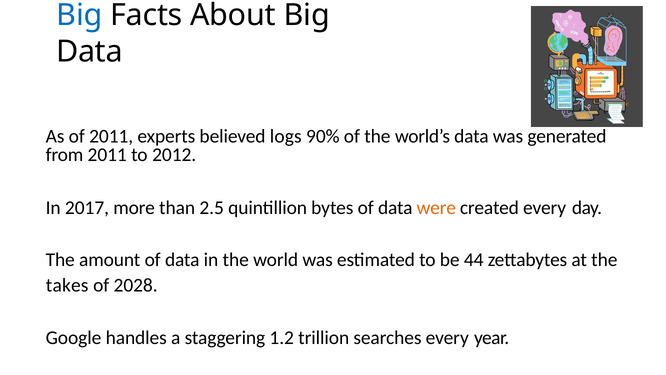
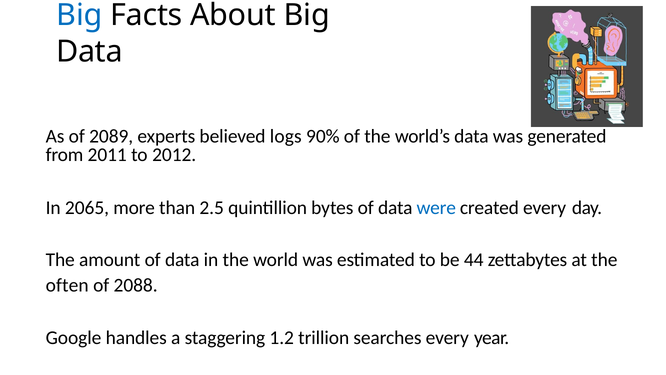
of 2011: 2011 -> 2089 (111, 136)
2017: 2017 -> 2065 (87, 207)
were colour: orange -> blue (436, 207)
takes: takes -> often (67, 285)
2028: 2028 -> 2088 (136, 285)
